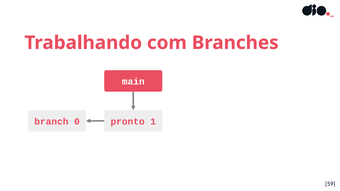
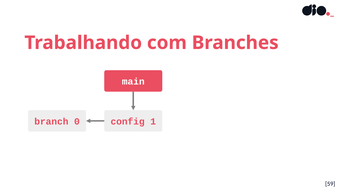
pronto: pronto -> config (128, 122)
